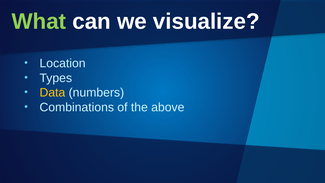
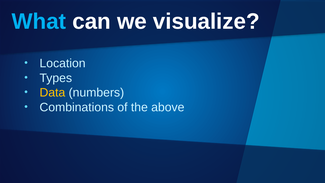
What colour: light green -> light blue (39, 21)
